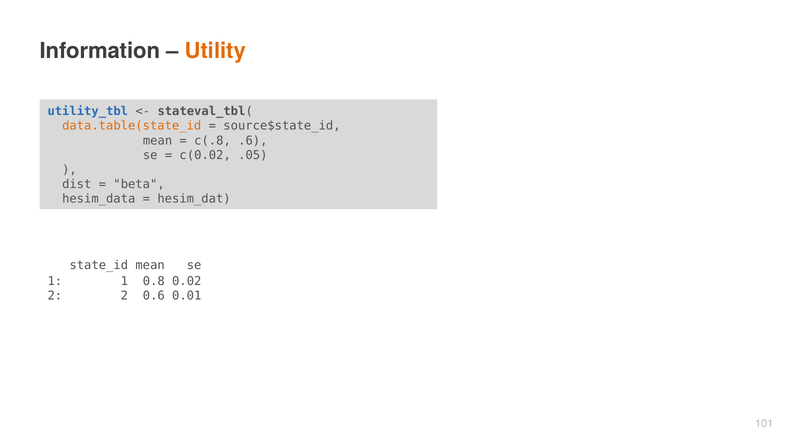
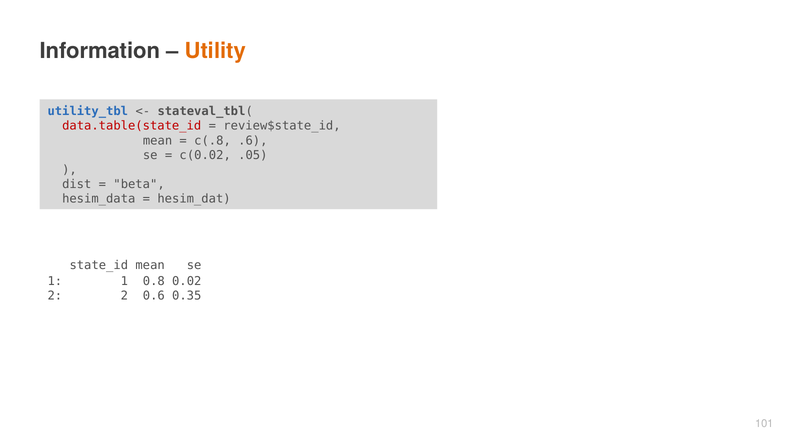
data.table(state_id colour: orange -> red (132, 126)
source$state_id: source$state_id -> review$state_id (282, 126)
0.01: 0.01 -> 0.35 (187, 296)
